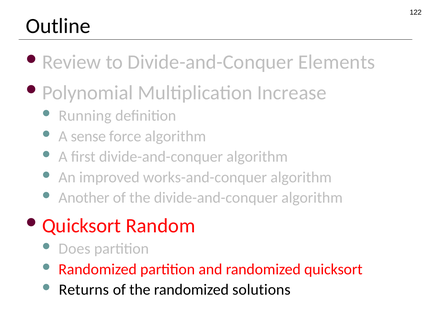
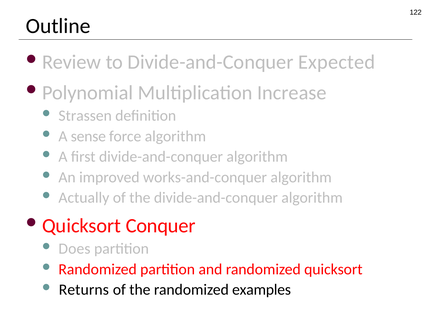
Elements: Elements -> Expected (337, 62)
Running: Running -> Strassen (85, 115)
Another: Another -> Actually (84, 197)
Random: Random -> Conquer (161, 225)
solutions: solutions -> examples (262, 289)
